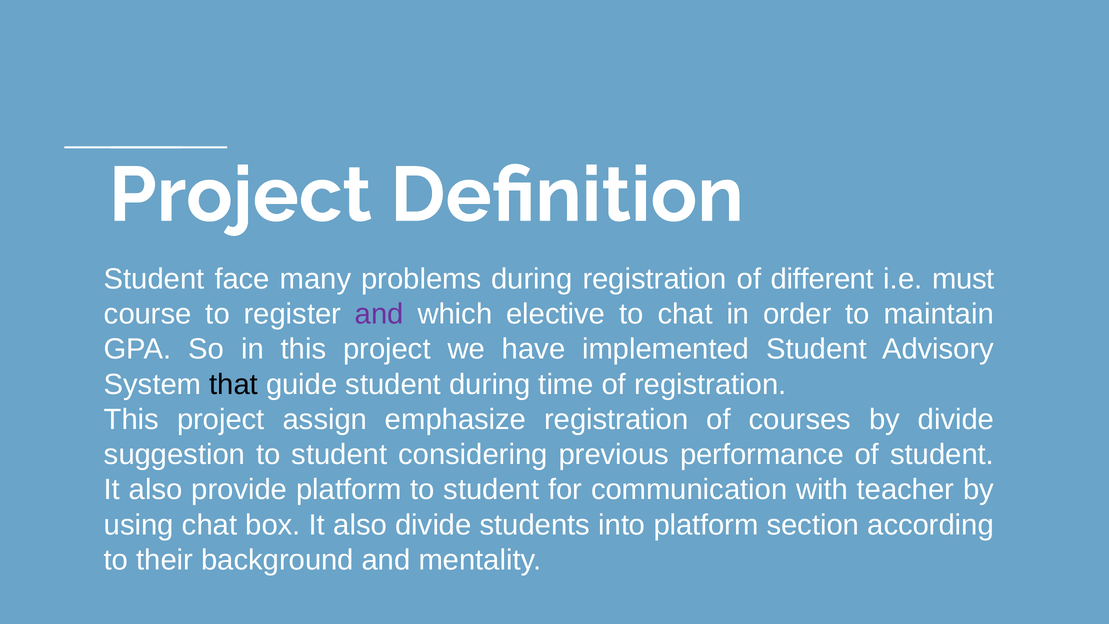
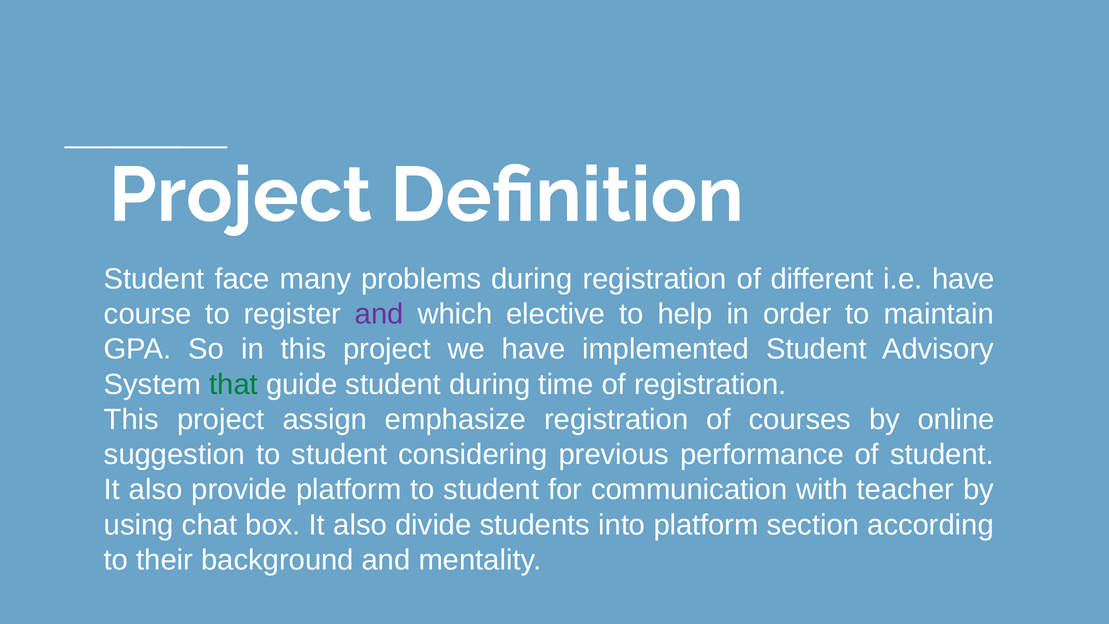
i.e must: must -> have (963, 279)
to chat: chat -> help (685, 314)
that colour: black -> green (234, 384)
by divide: divide -> online (956, 419)
